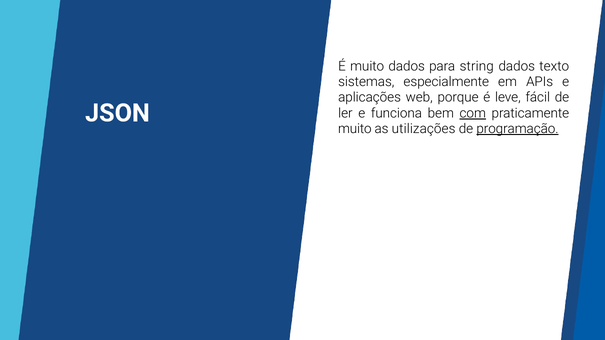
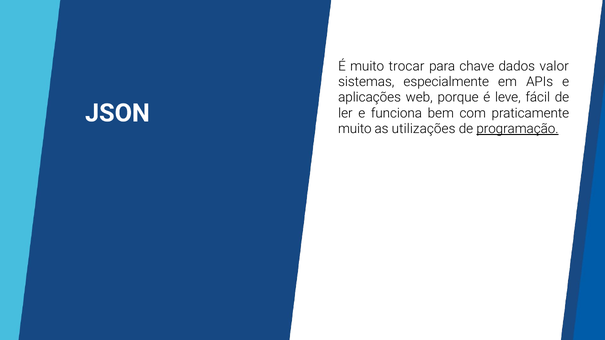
muito dados: dados -> trocar (407, 66)
string: string -> chave (477, 66)
texto: texto -> valor (554, 66)
com underline: present -> none (473, 113)
